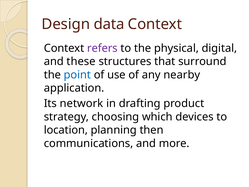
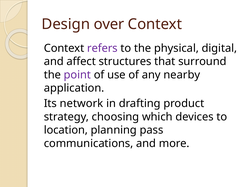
data: data -> over (109, 24)
these: these -> affect (81, 61)
point colour: blue -> purple (77, 75)
then: then -> pass (151, 130)
